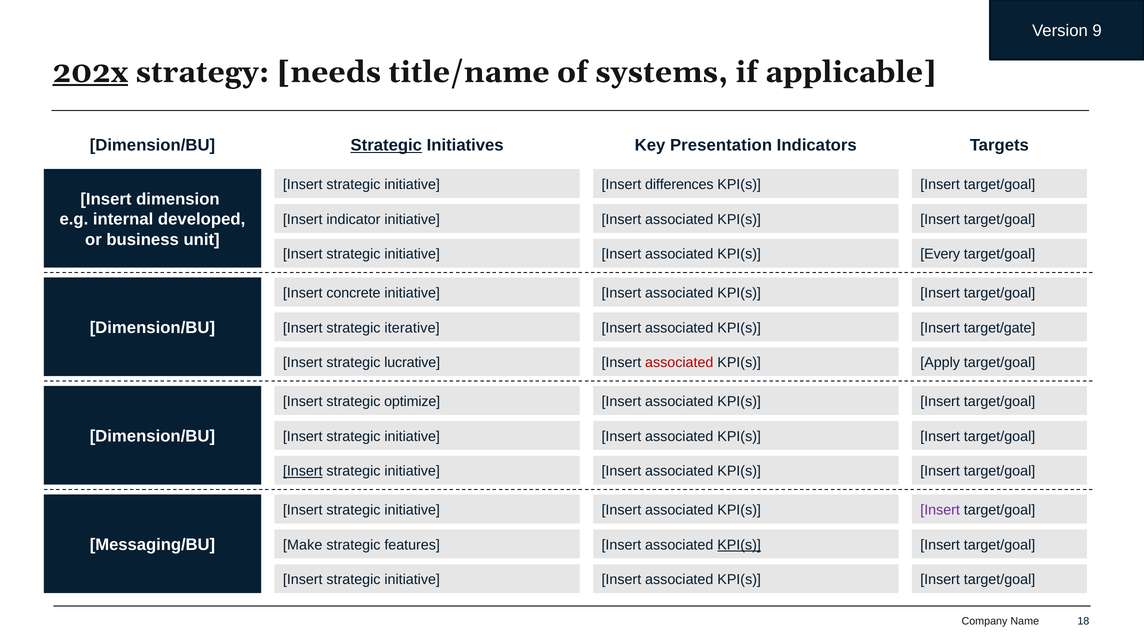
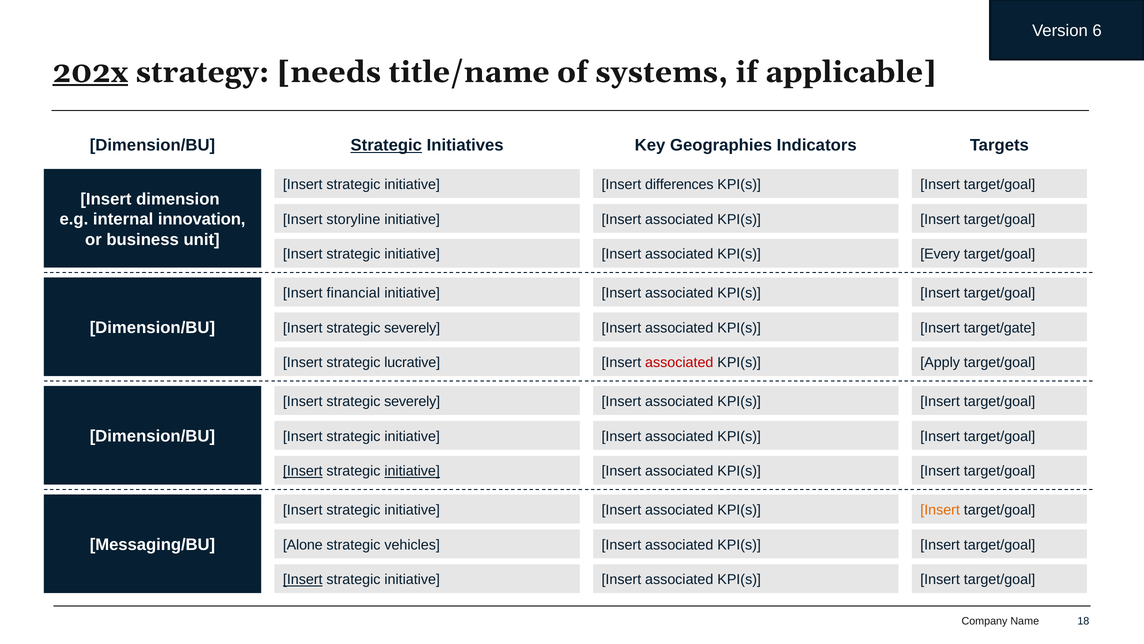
9: 9 -> 6 (1097, 31)
Presentation: Presentation -> Geographies (721, 145)
developed: developed -> innovation (202, 219)
indicator: indicator -> storyline (353, 219)
concrete: concrete -> financial (353, 293)
iterative: iterative -> severely (412, 328)
optimize: optimize -> severely (412, 401)
initiative underline: none -> present (412, 471)
Insert colour: purple -> orange (940, 510)
Make: Make -> Alone (303, 544)
features: features -> vehicles (412, 544)
KPI(s underline: present -> none (739, 544)
Insert underline: none -> present (303, 579)
